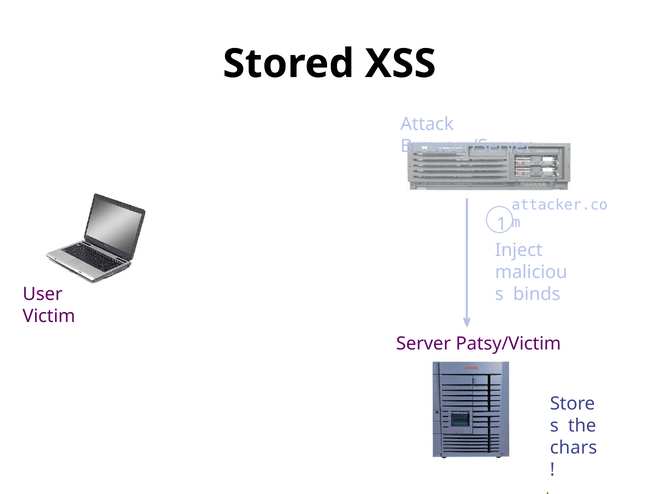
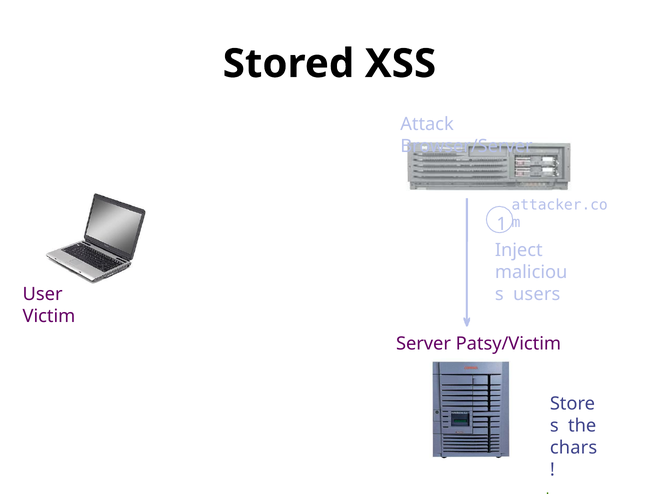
binds: binds -> users (537, 294)
